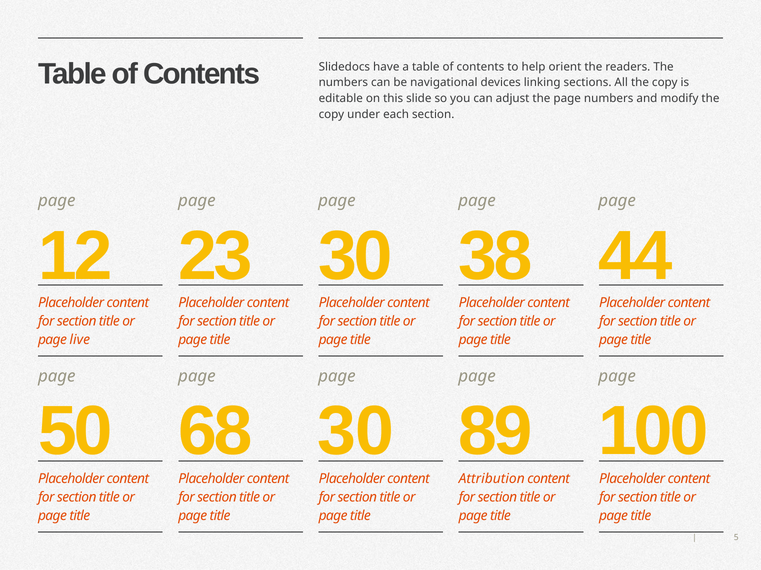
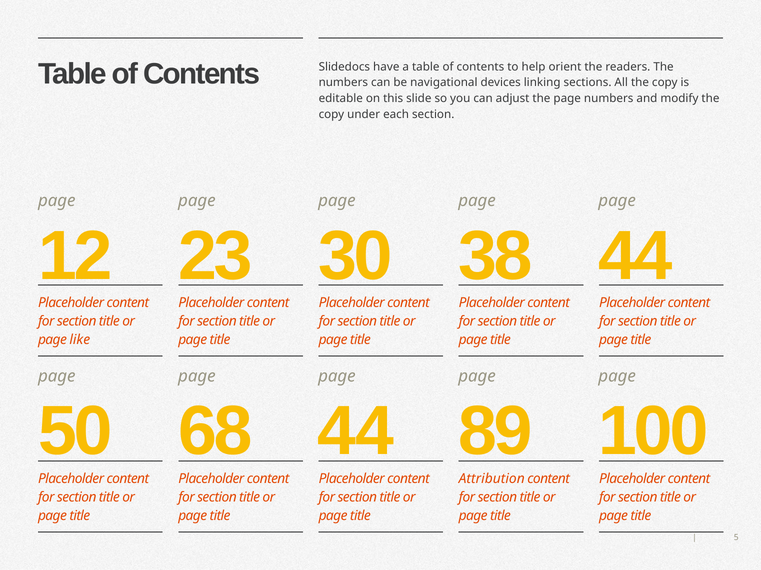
live: live -> like (80, 340)
68 30: 30 -> 44 (356, 432)
